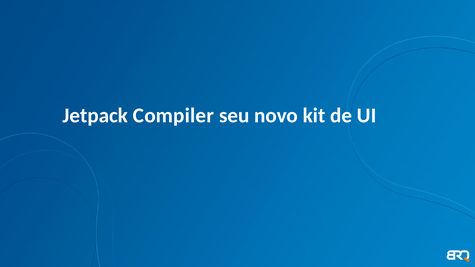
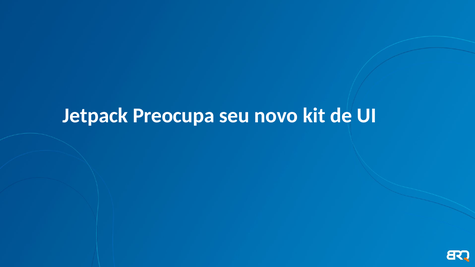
Compiler: Compiler -> Preocupa (174, 116)
